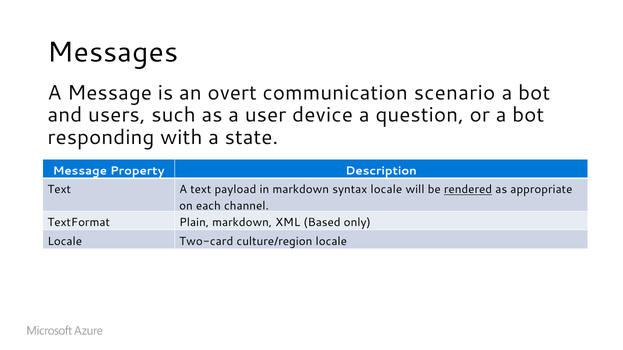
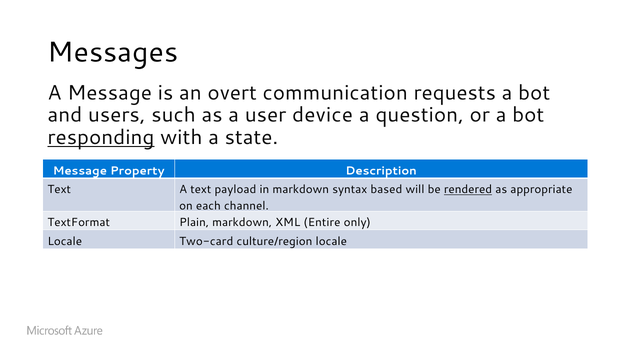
scenario: scenario -> requests (455, 93)
responding underline: none -> present (101, 138)
syntax locale: locale -> based (386, 190)
Based: Based -> Entire (322, 223)
